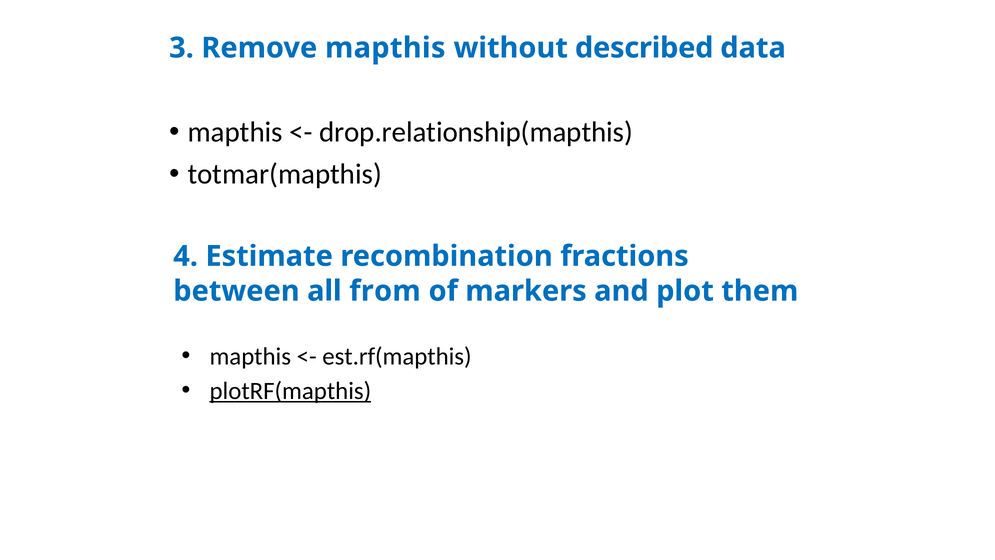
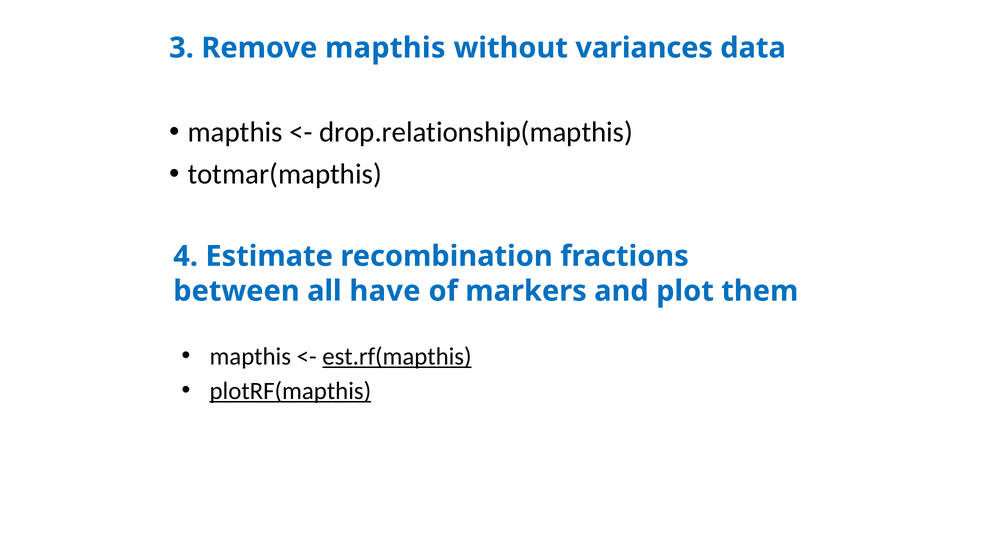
described: described -> variances (644, 48)
from: from -> have (385, 291)
est.rf(mapthis underline: none -> present (397, 356)
